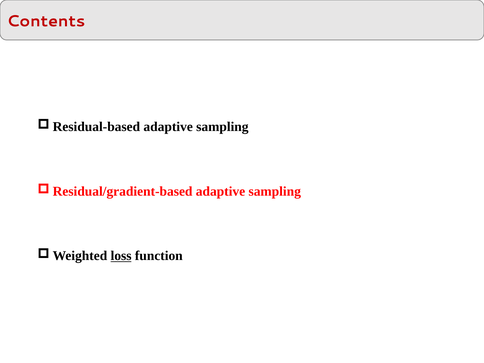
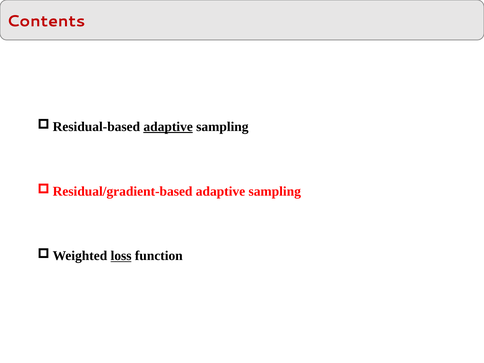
adaptive underline: none -> present (168, 127)
